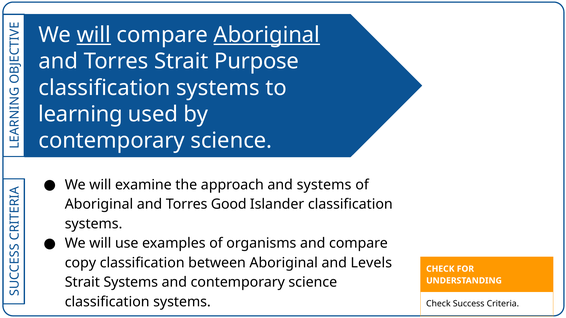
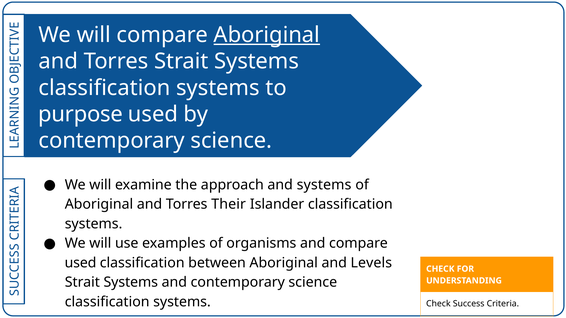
will underline: present -> none (94, 35)
Torres Strait Purpose: Purpose -> Systems (257, 61)
learning: learning -> purpose (81, 114)
Good: Good -> Their (229, 205)
copy: copy -> used (80, 263)
